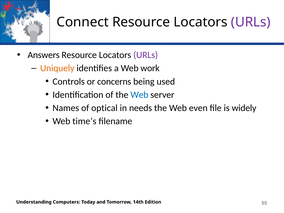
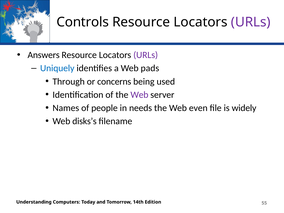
Connect: Connect -> Controls (83, 22)
Uniquely colour: orange -> blue (57, 68)
work: work -> pads (150, 68)
Controls: Controls -> Through (69, 82)
Web colour: blue -> purple (139, 95)
optical: optical -> people (104, 108)
time’s: time’s -> disks’s (84, 121)
